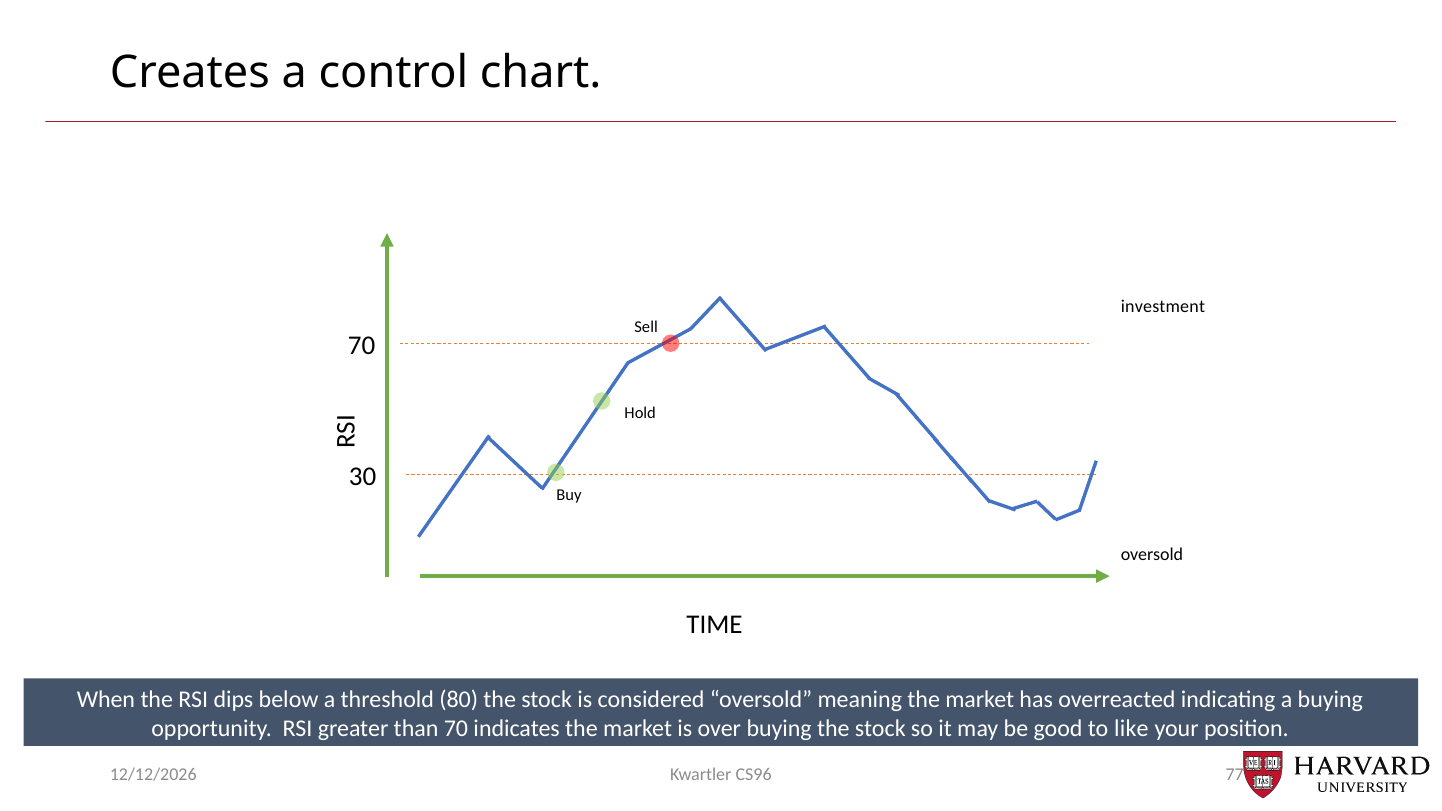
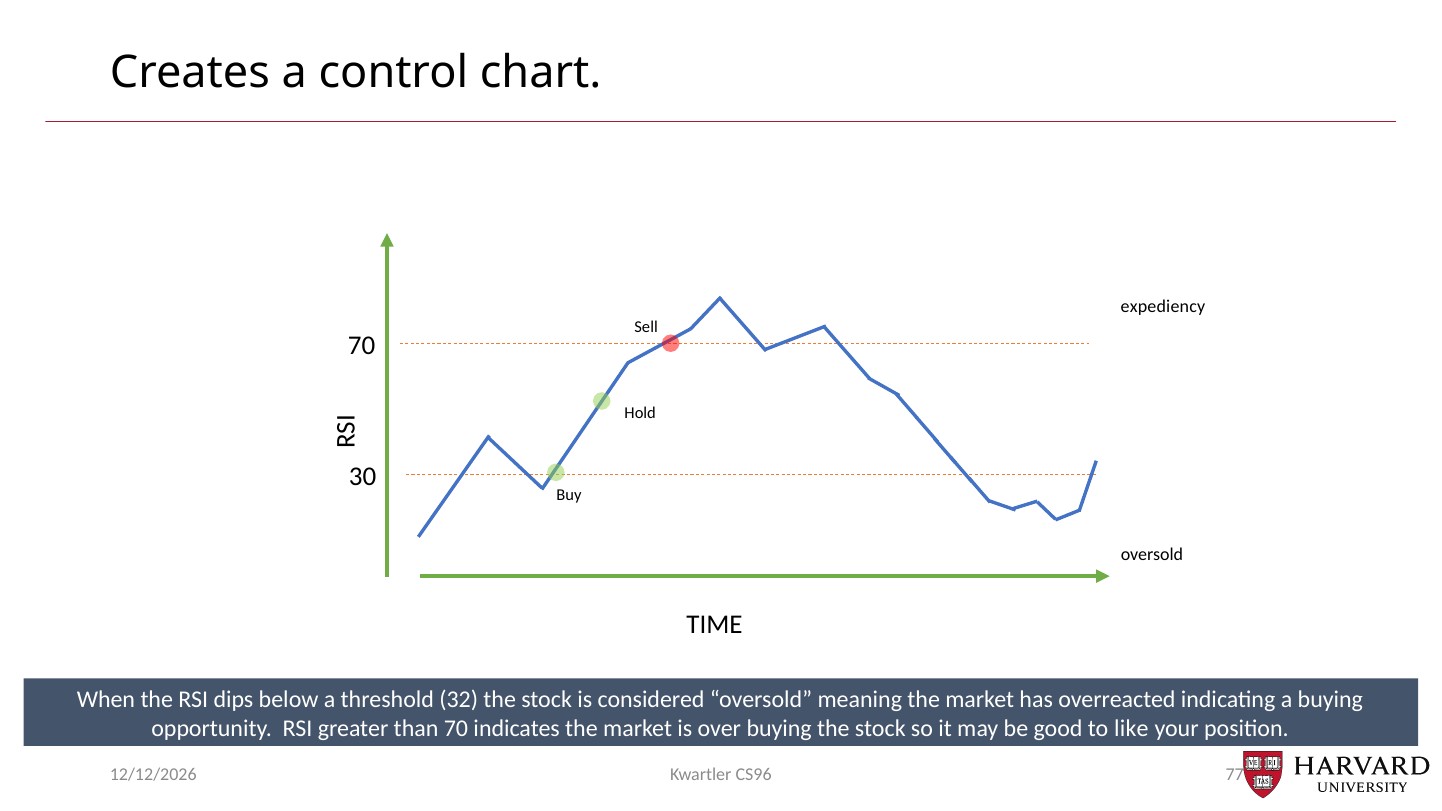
investment: investment -> expediency (1163, 307)
80: 80 -> 32 (459, 699)
